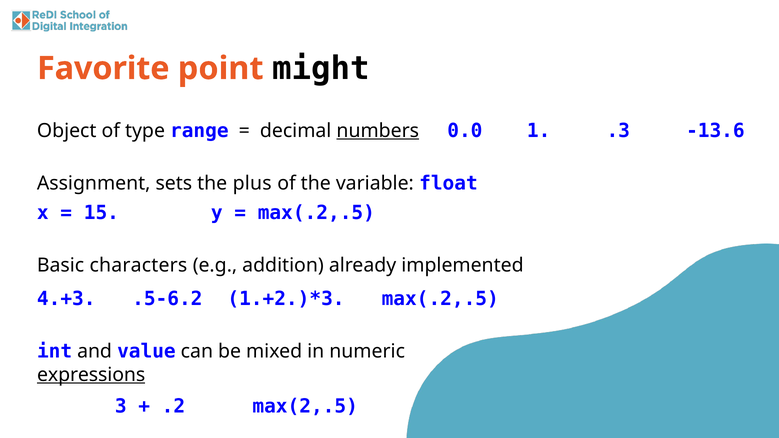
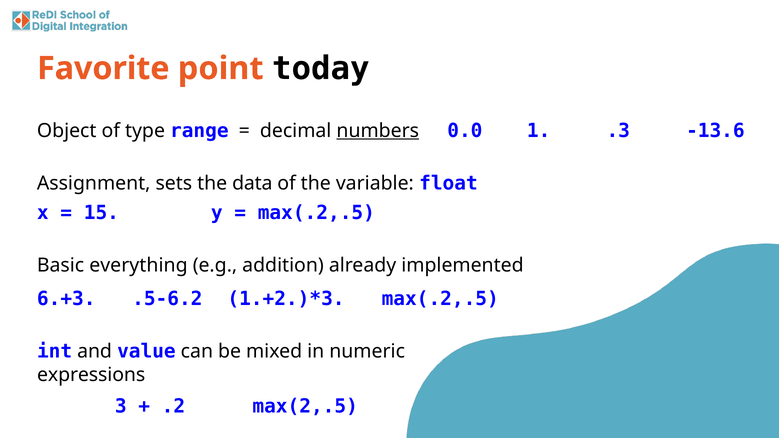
might: might -> today (321, 68)
plus: plus -> data (252, 183)
characters: characters -> everything (138, 265)
4.+3: 4.+3 -> 6.+3 (66, 299)
expressions underline: present -> none (91, 375)
